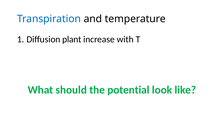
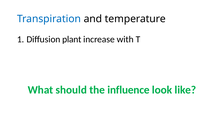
potential: potential -> influence (128, 90)
